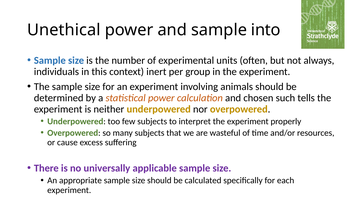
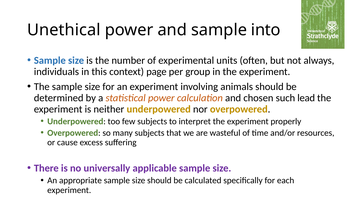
inert: inert -> page (156, 72)
tells: tells -> lead (306, 98)
